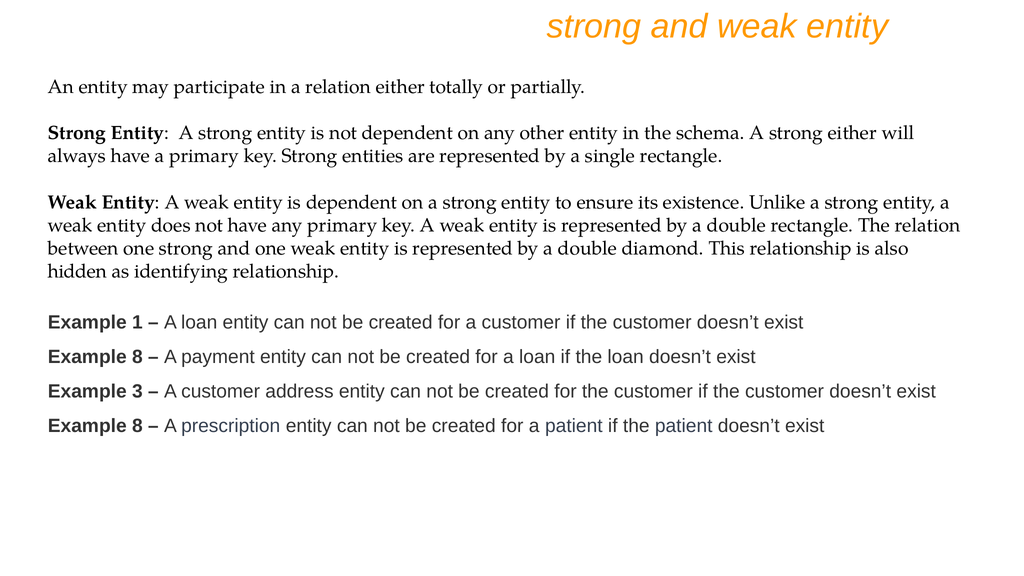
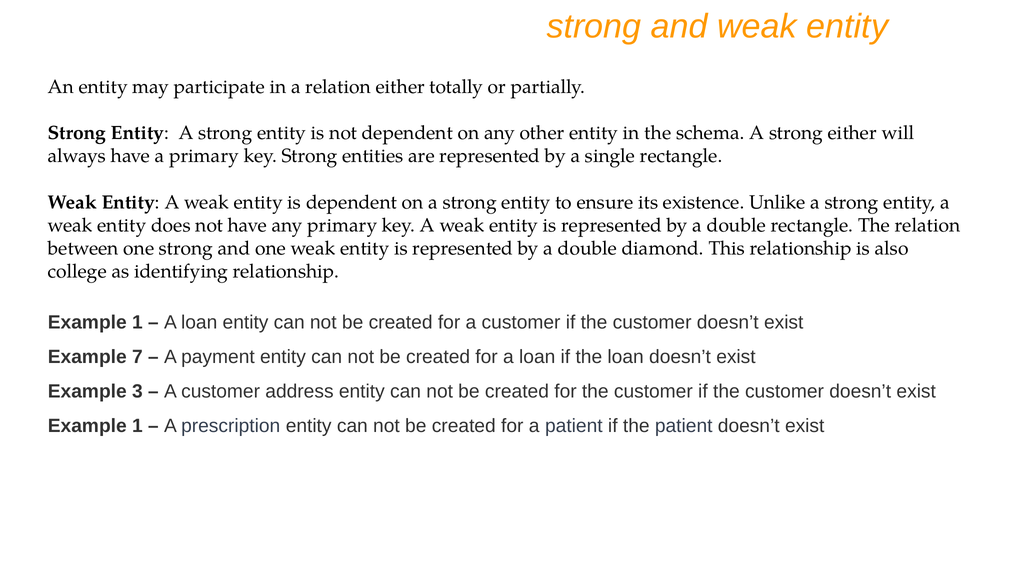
hidden: hidden -> college (77, 271)
8: 8 -> 7 (137, 357)
8: 8 -> 1 (137, 426)
